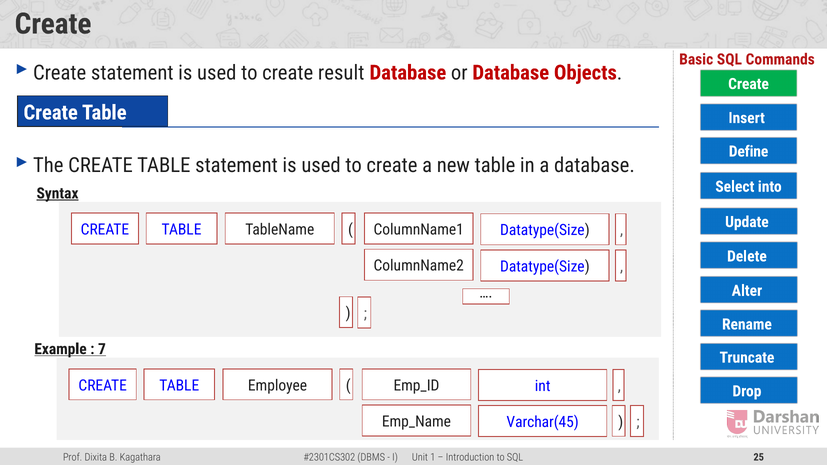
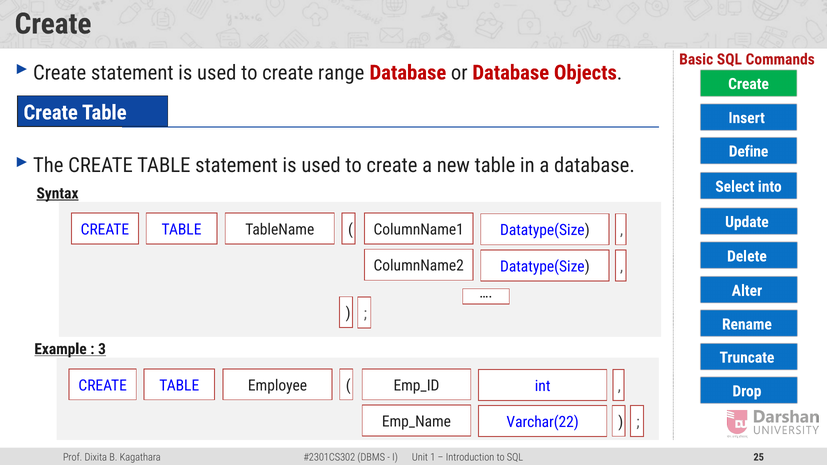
result: result -> range (341, 73)
7: 7 -> 3 (102, 349)
Varchar(45: Varchar(45 -> Varchar(22 (543, 422)
